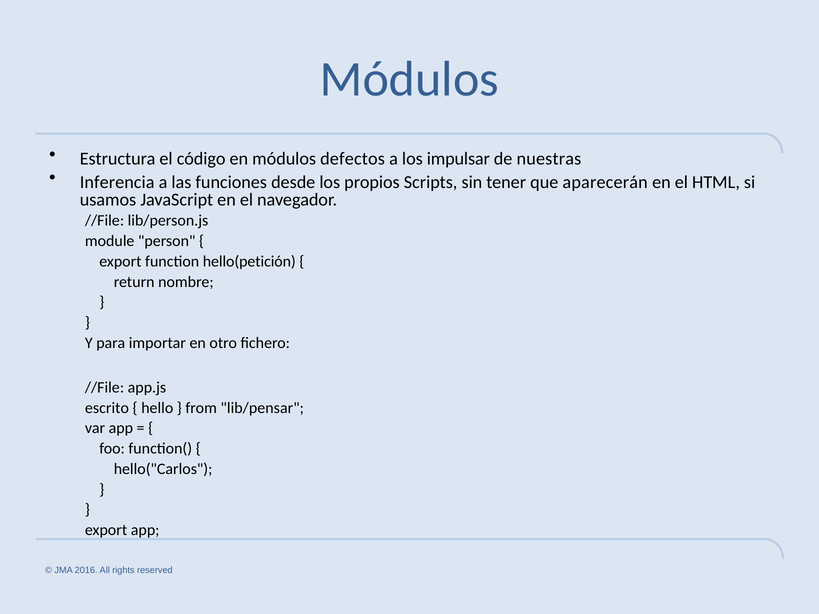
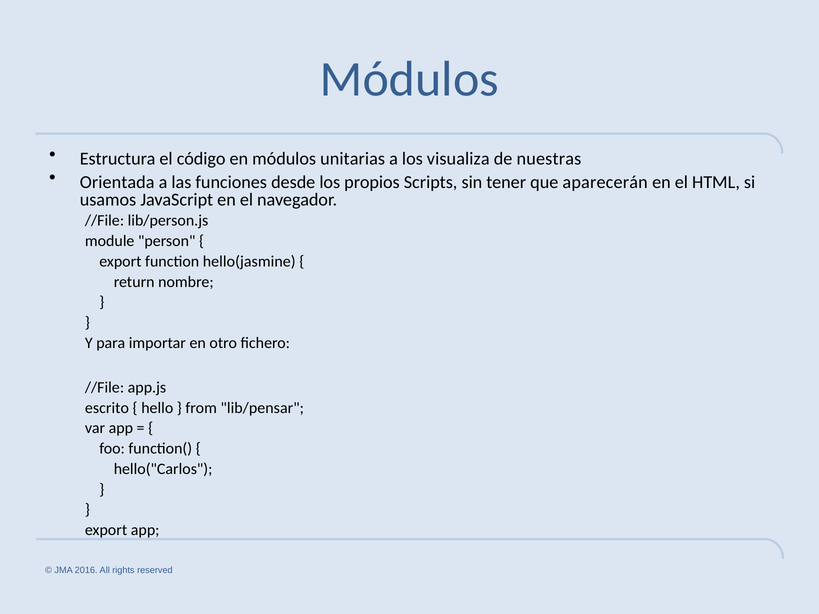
defectos: defectos -> unitarias (353, 159)
impulsar: impulsar -> visualiza (458, 159)
Inferencia: Inferencia -> Orientada (117, 182)
hello(petición: hello(petición -> hello(jasmine (249, 262)
